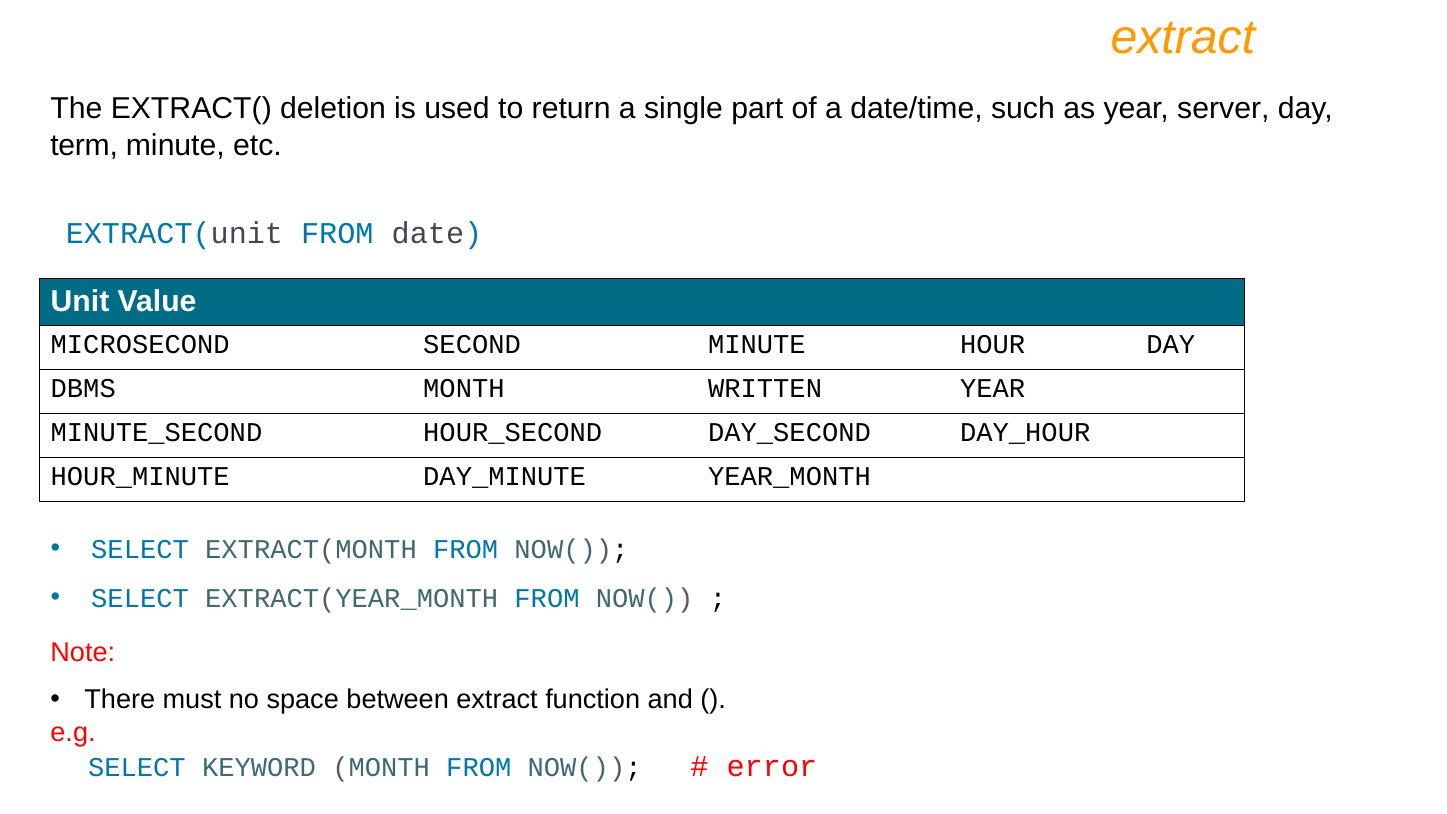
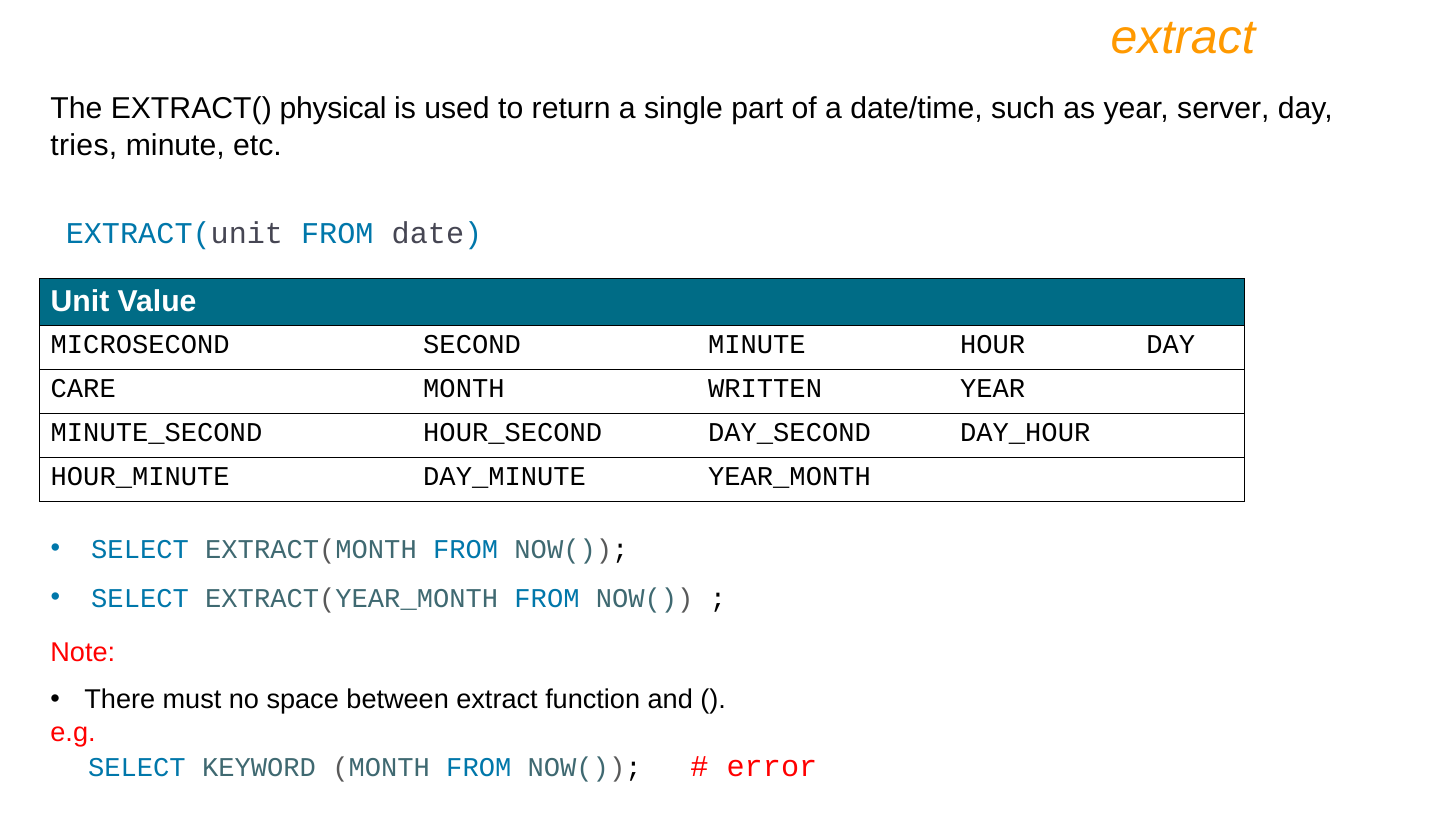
deletion: deletion -> physical (333, 109)
term: term -> tries (84, 145)
DBMS: DBMS -> CARE (83, 389)
